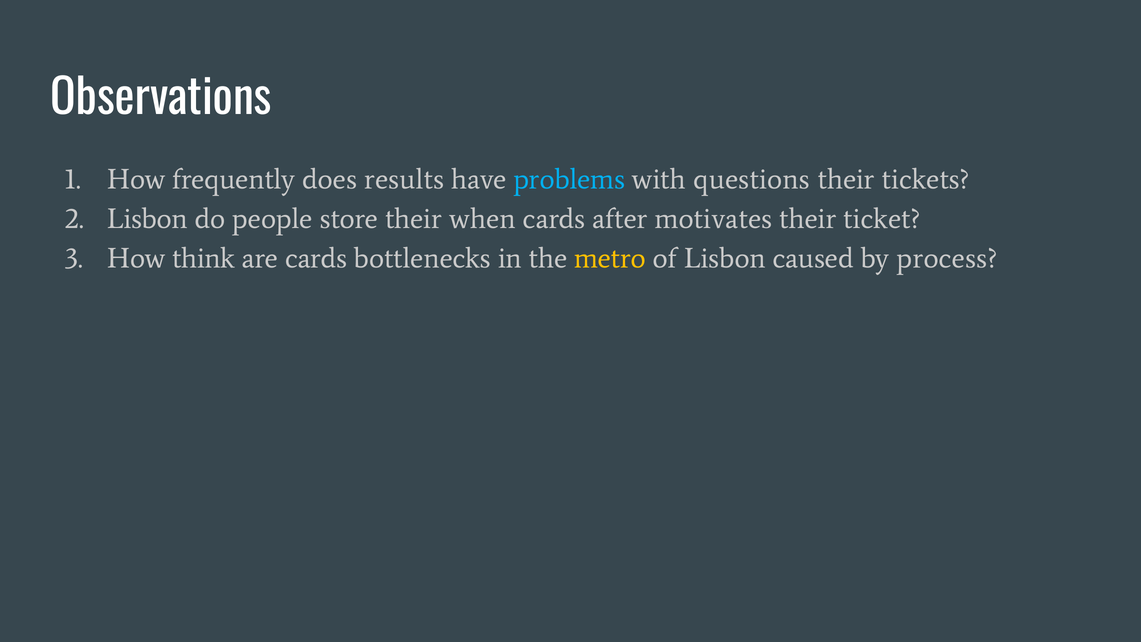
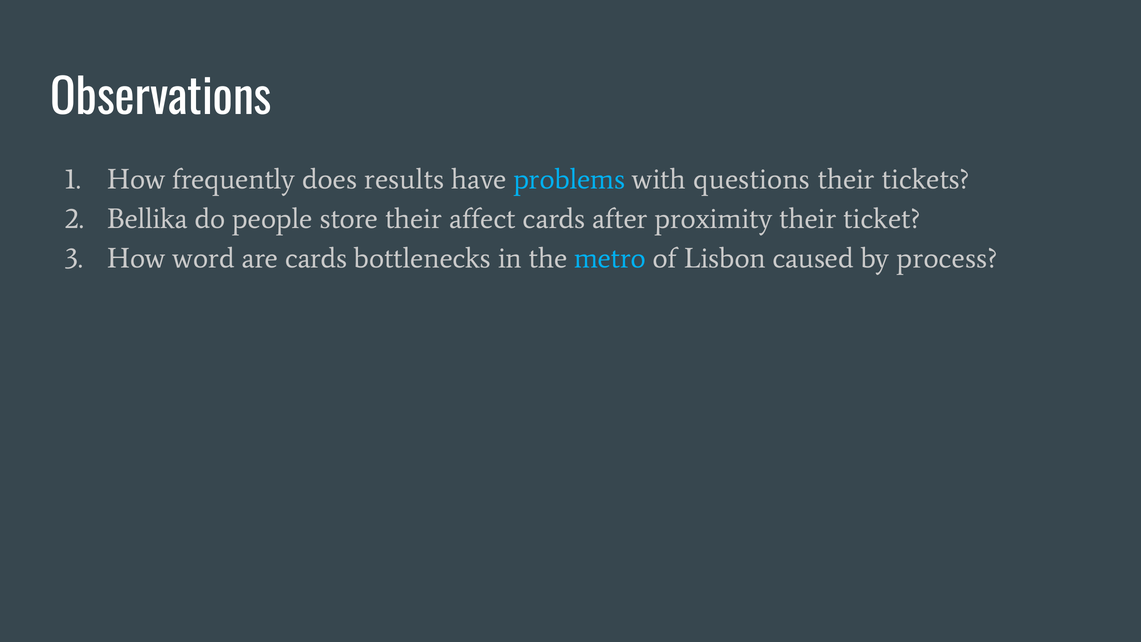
Lisbon: Lisbon -> Bellika (148, 219)
when: when -> affect (482, 219)
motivates: motivates -> proximity (714, 219)
think: think -> word (204, 258)
metro colour: yellow -> light blue (610, 258)
